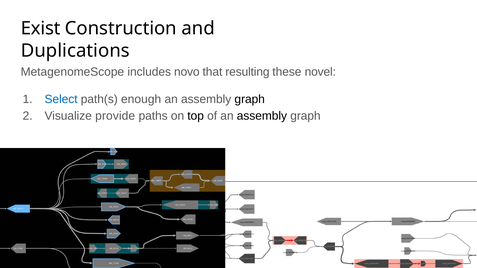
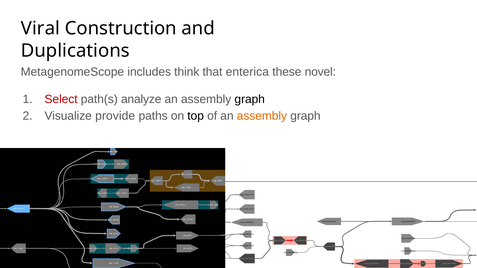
Exist: Exist -> Viral (40, 29)
novo: novo -> think (187, 72)
resulting: resulting -> enterica (247, 72)
Select colour: blue -> red (61, 99)
enough: enough -> analyze (141, 99)
assembly colour: black -> orange (262, 116)
